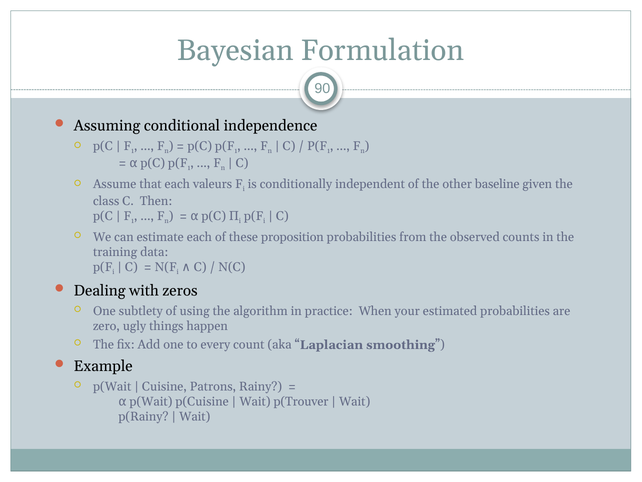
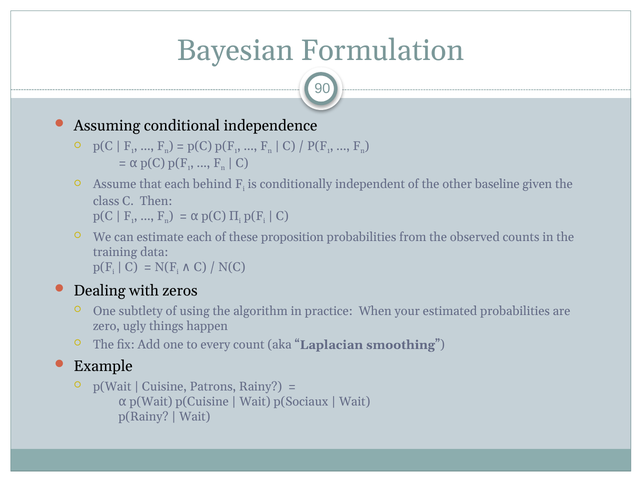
valeurs: valeurs -> behind (212, 184)
p(Trouver: p(Trouver -> p(Sociaux (301, 401)
